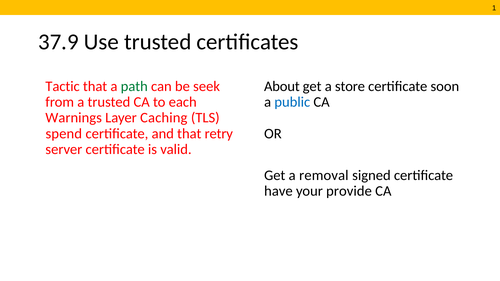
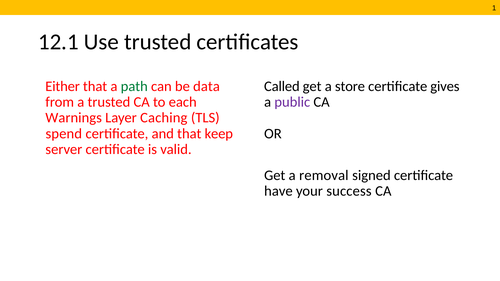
37.9: 37.9 -> 12.1 (58, 42)
Tactic: Tactic -> Either (63, 86)
seek: seek -> data (207, 86)
About: About -> Called (282, 86)
soon: soon -> gives (445, 86)
public colour: blue -> purple (292, 102)
retry: retry -> keep (219, 134)
provide: provide -> success (349, 191)
